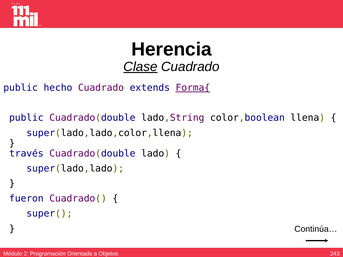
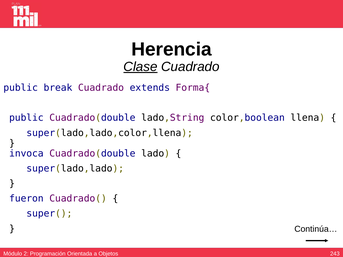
hecho: hecho -> break (58, 88)
Forma{ underline: present -> none (193, 88)
través: través -> invoca (26, 154)
